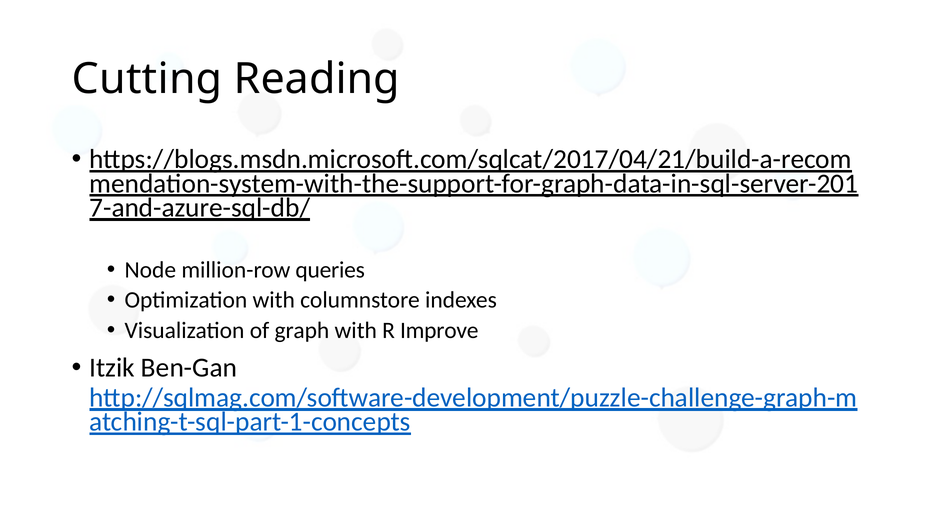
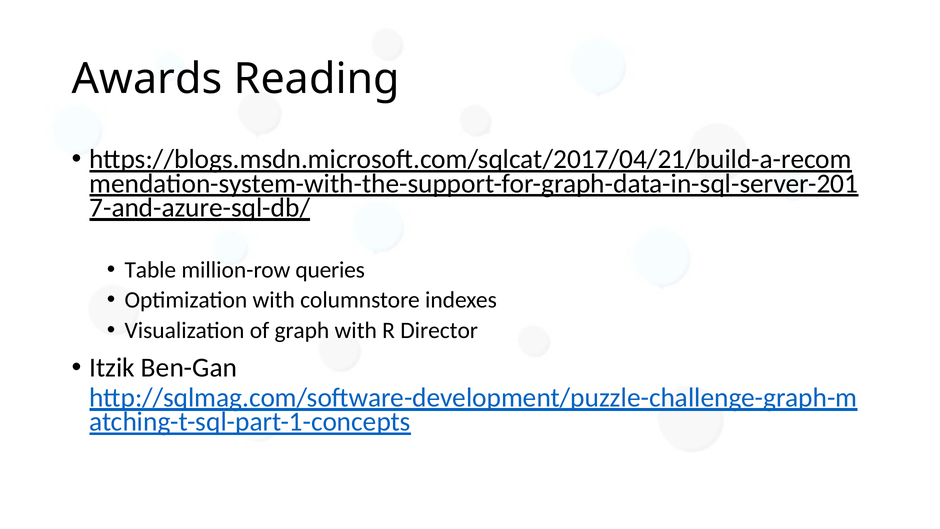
Cutting: Cutting -> Awards (147, 79)
Node: Node -> Table (150, 270)
Improve: Improve -> Director (439, 330)
